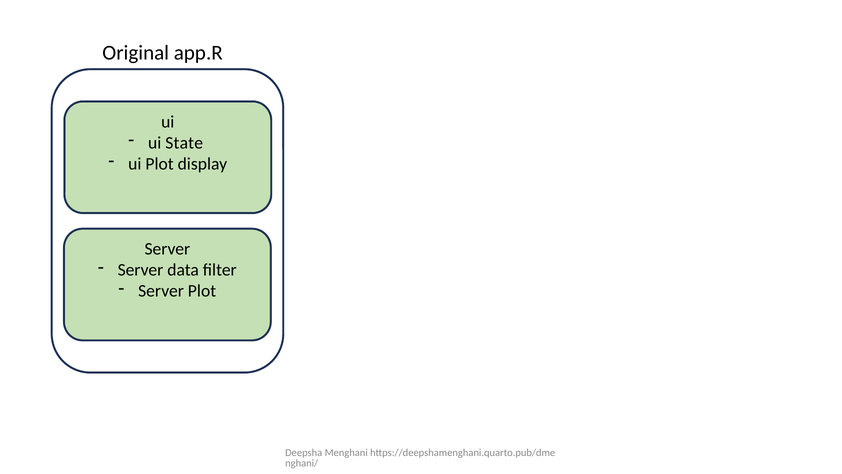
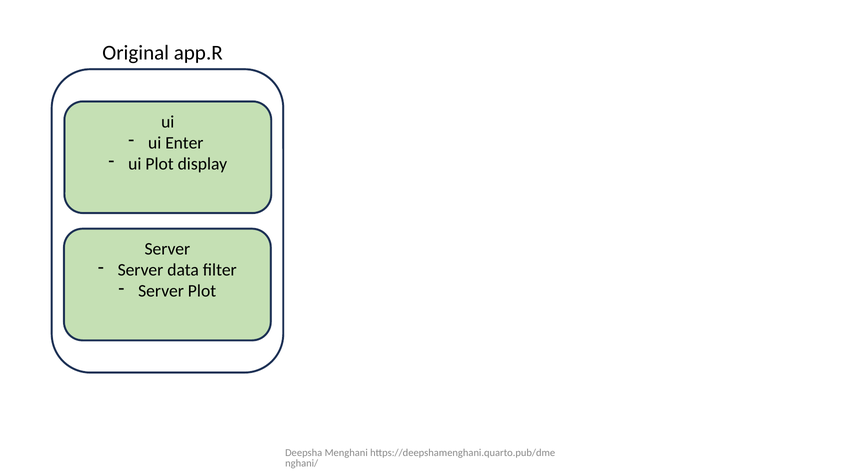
State: State -> Enter (184, 143)
